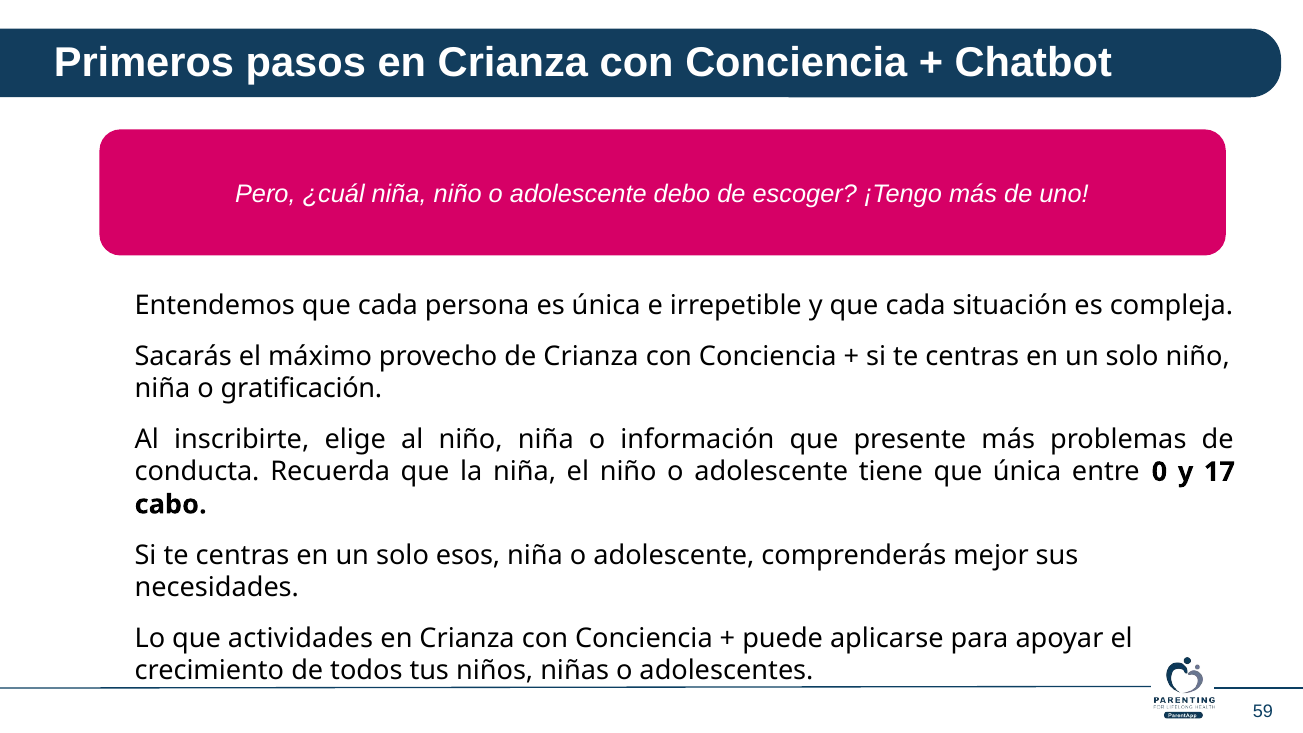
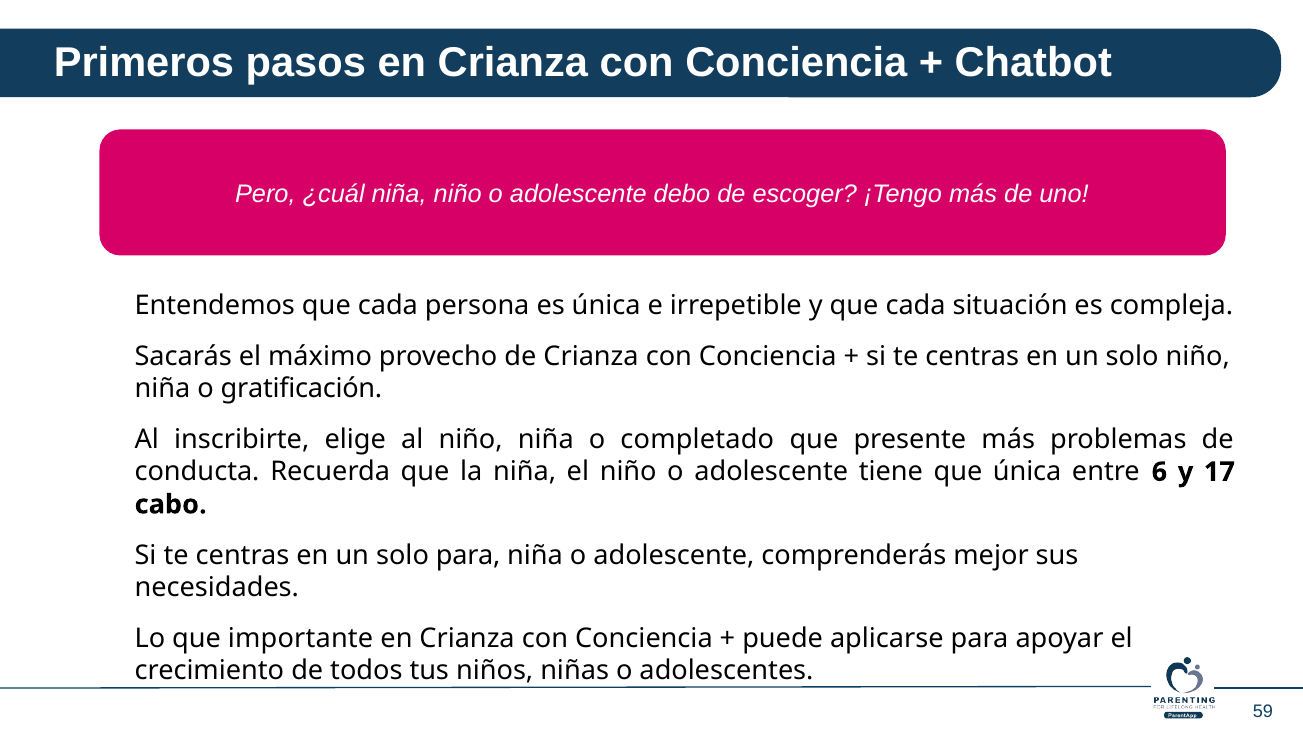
información: información -> completado (697, 439)
0: 0 -> 6 (1159, 472)
solo esos: esos -> para (468, 555)
actividades: actividades -> importante (301, 638)
